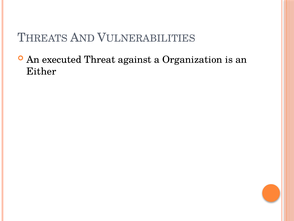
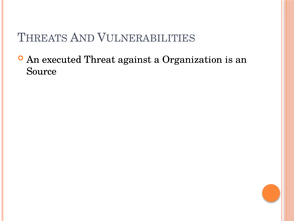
Either: Either -> Source (42, 71)
